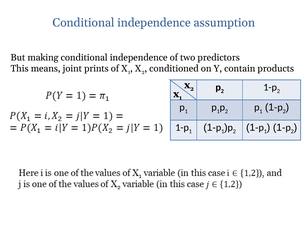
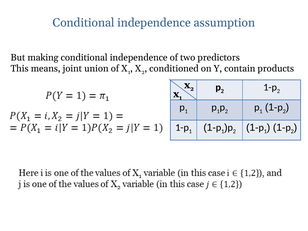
prints: prints -> union (96, 69)
